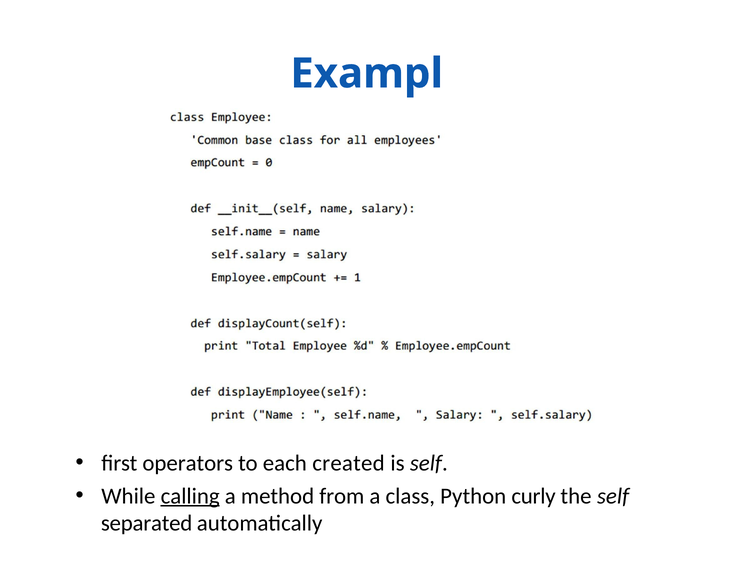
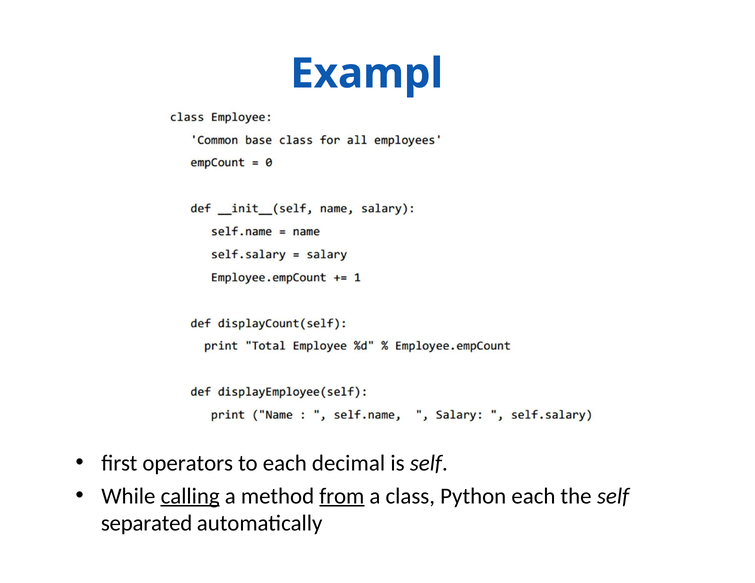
created: created -> decimal (349, 463)
from underline: none -> present (342, 496)
Python curly: curly -> each (533, 496)
